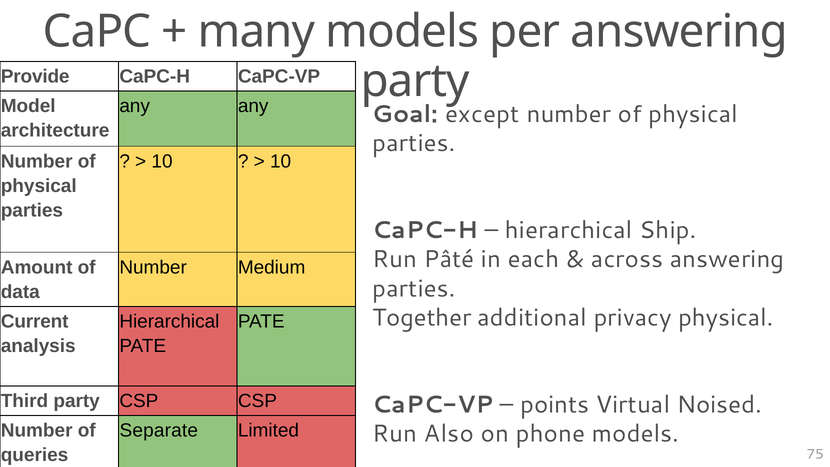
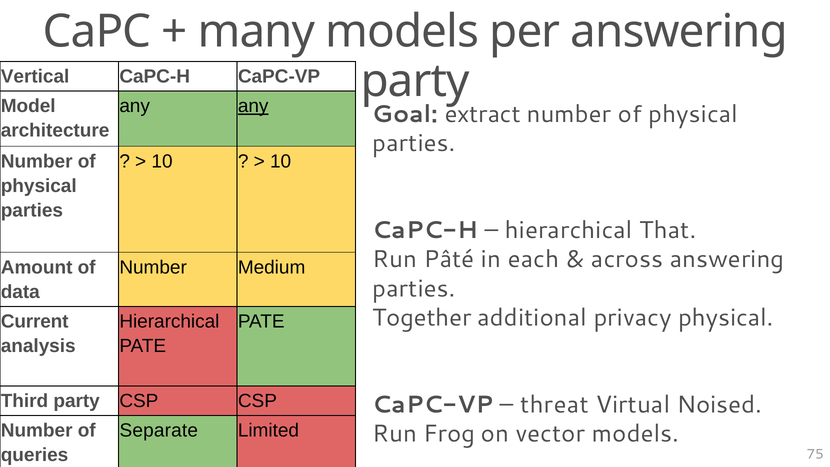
Provide: Provide -> Vertical (35, 76)
any underline: none -> present (253, 106)
except: except -> extract (483, 114)
Ship: Ship -> That (668, 230)
points: points -> threat (555, 405)
Also: Also -> Frog (449, 434)
phone: phone -> vector (550, 434)
